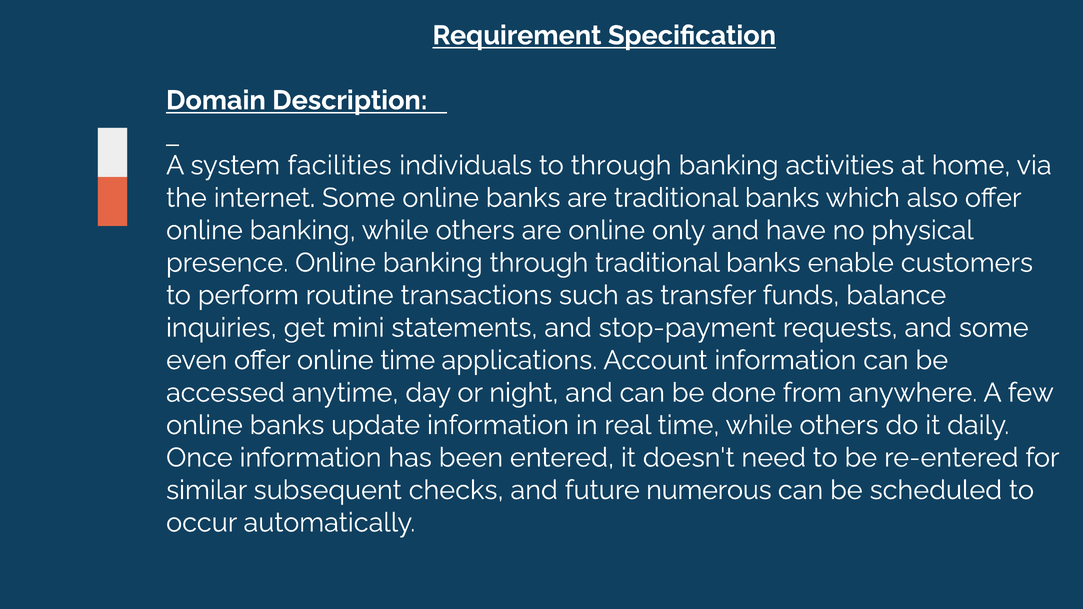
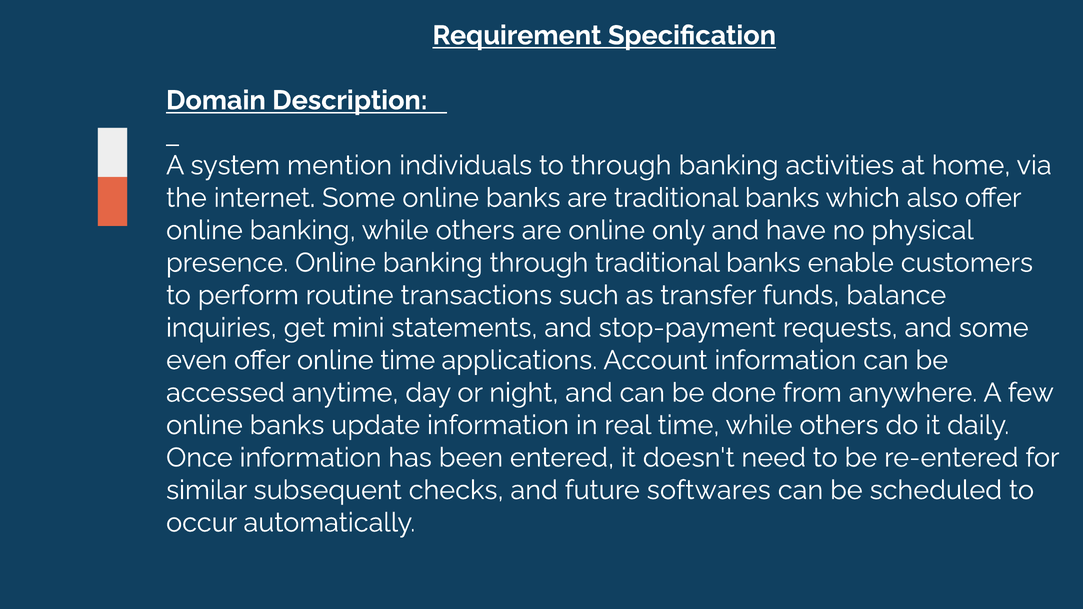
facilities: facilities -> mention (340, 165)
numerous: numerous -> softwares (709, 490)
